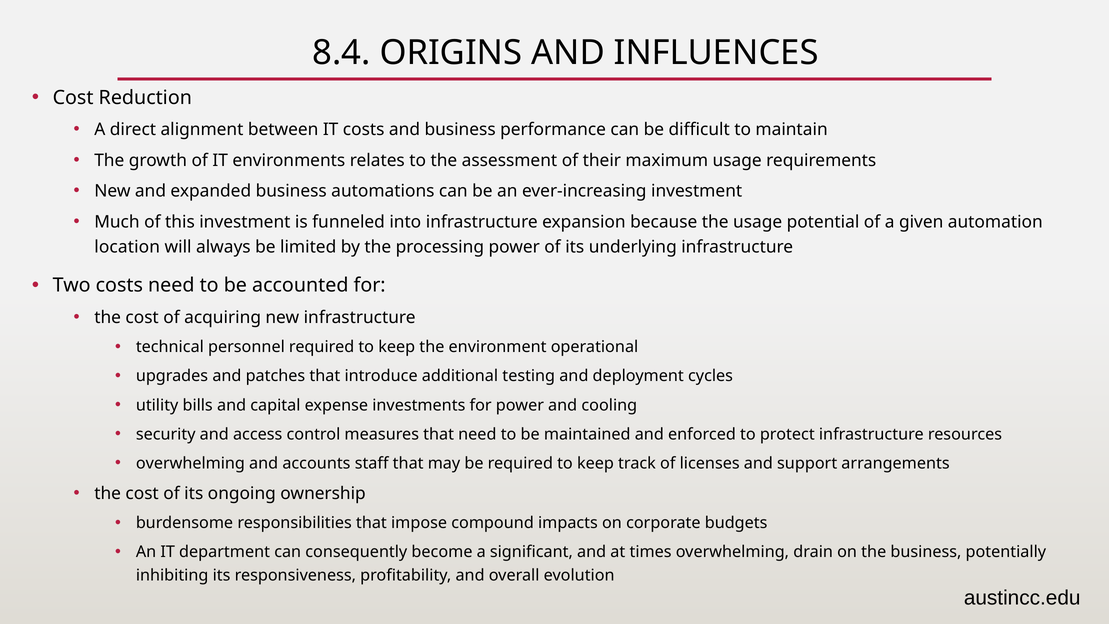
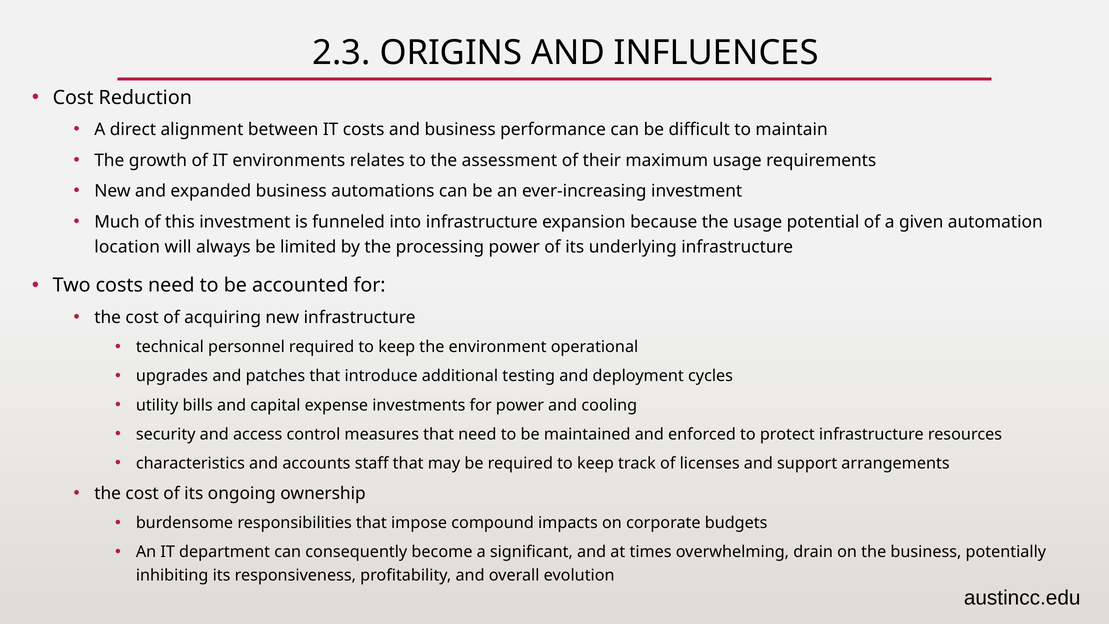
8.4: 8.4 -> 2.3 (341, 53)
overwhelming: overwhelming -> characteristics (190, 463)
